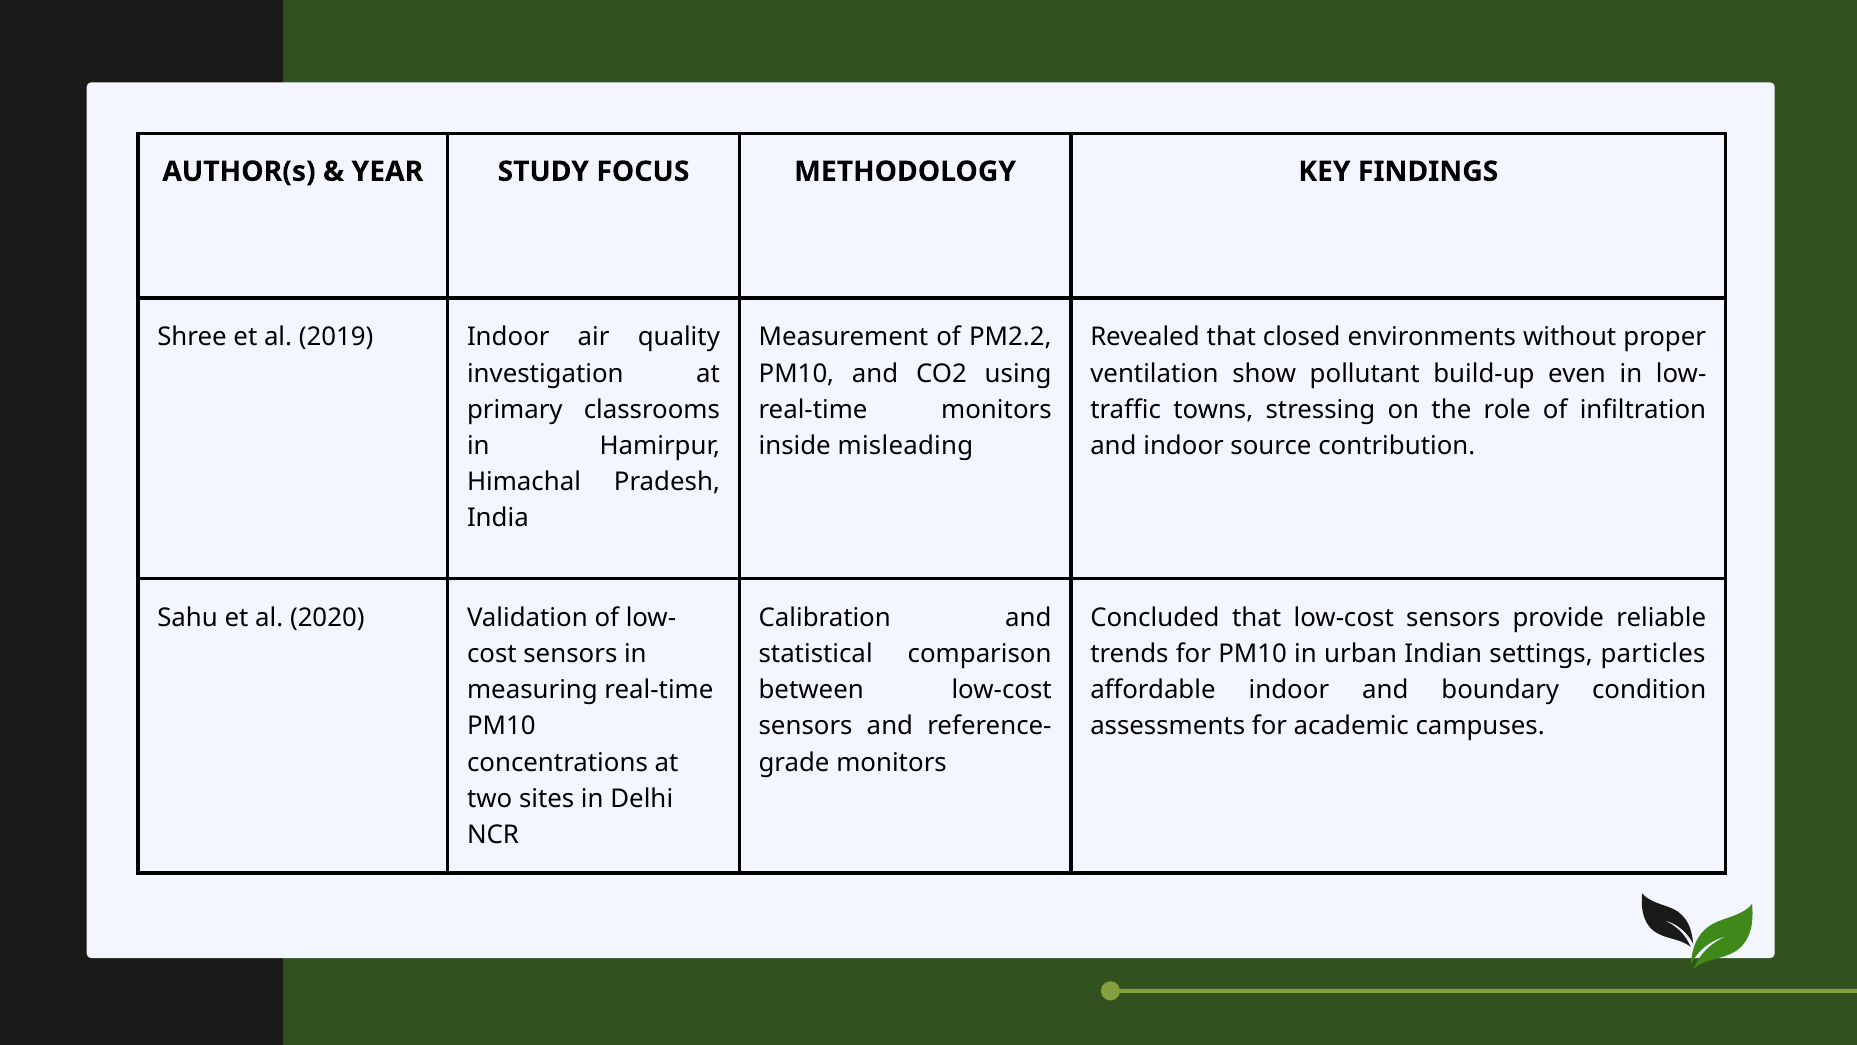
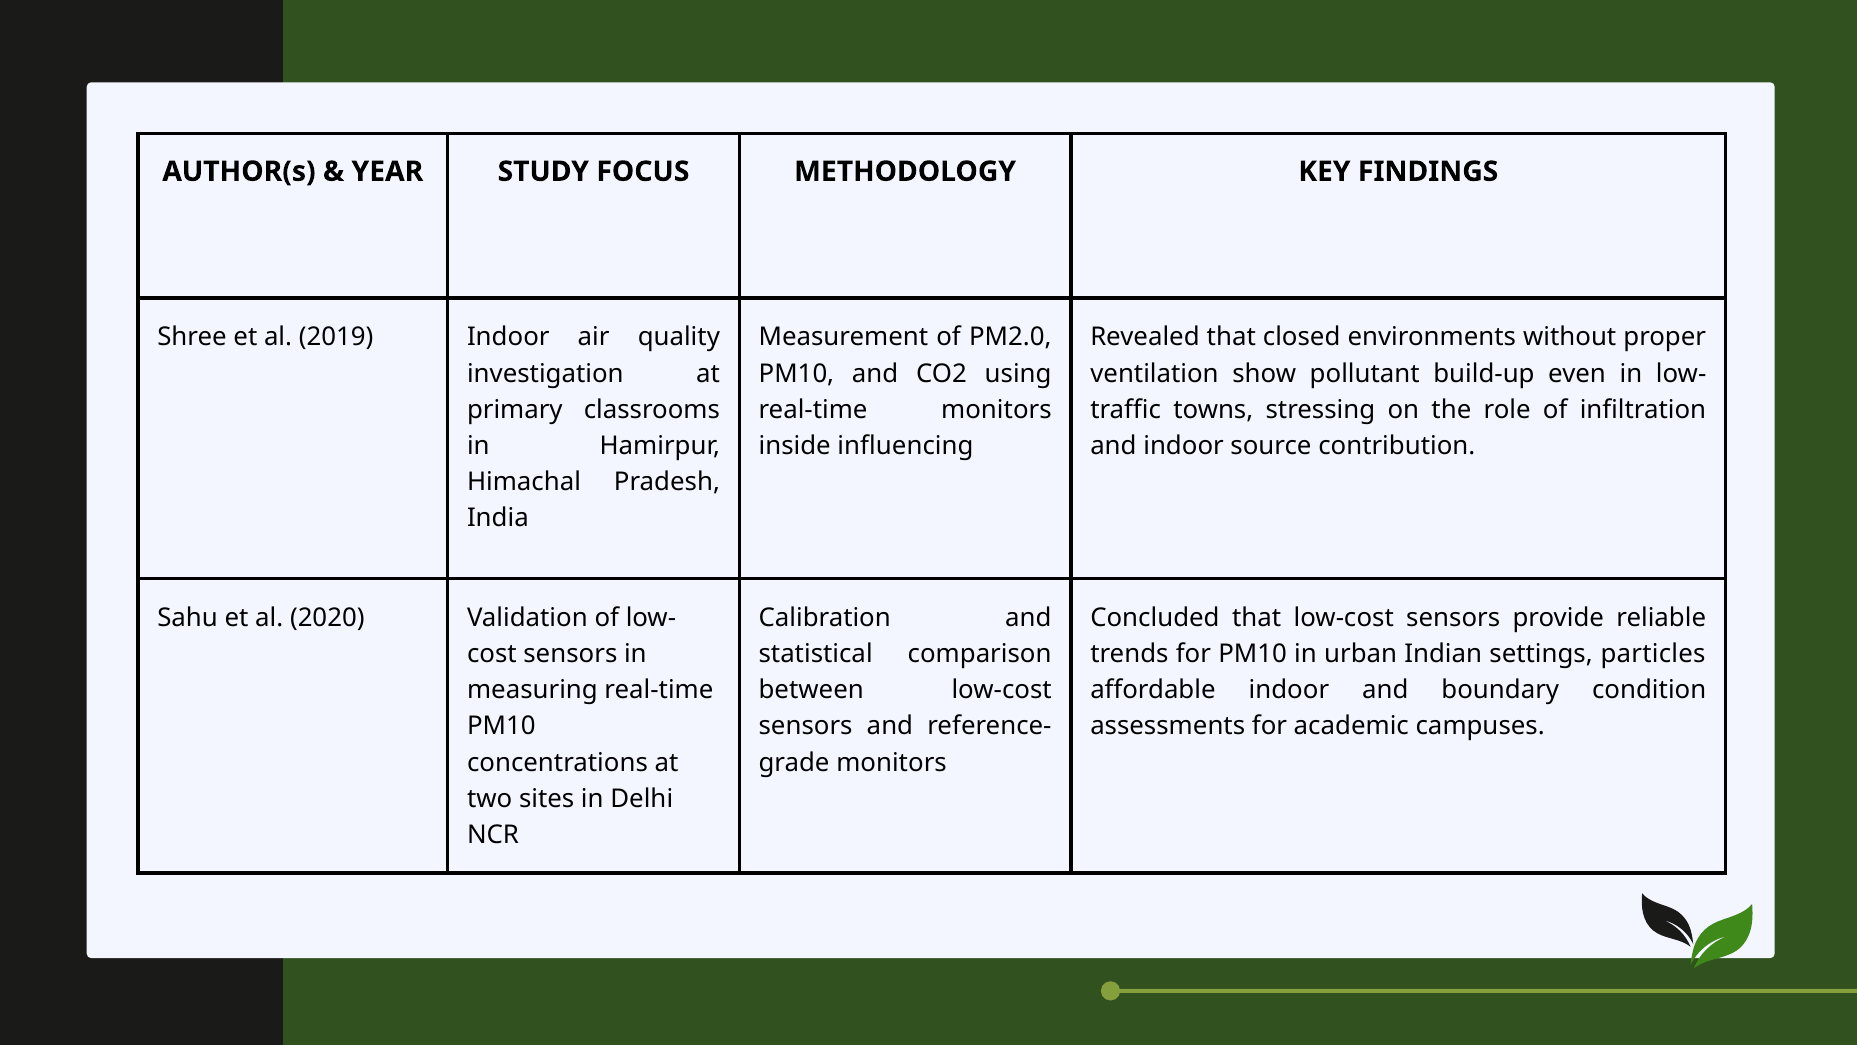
PM2.2: PM2.2 -> PM2.0 (1010, 337)
misleading: misleading -> influencing (906, 446)
